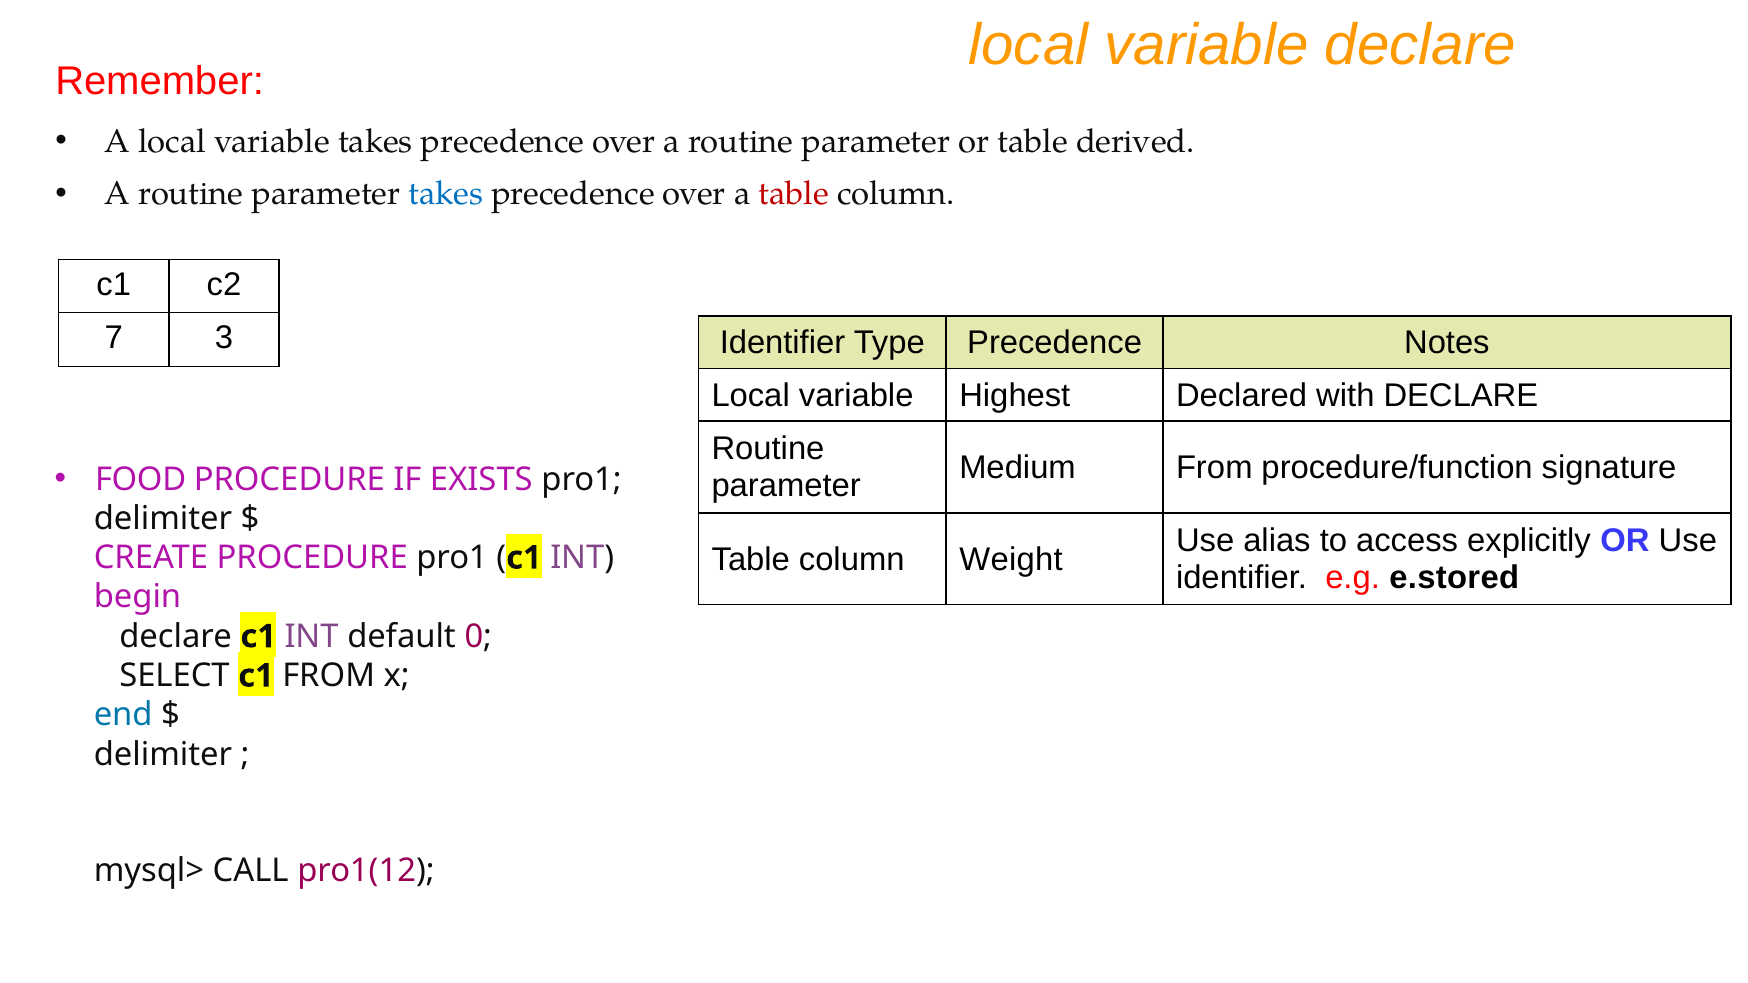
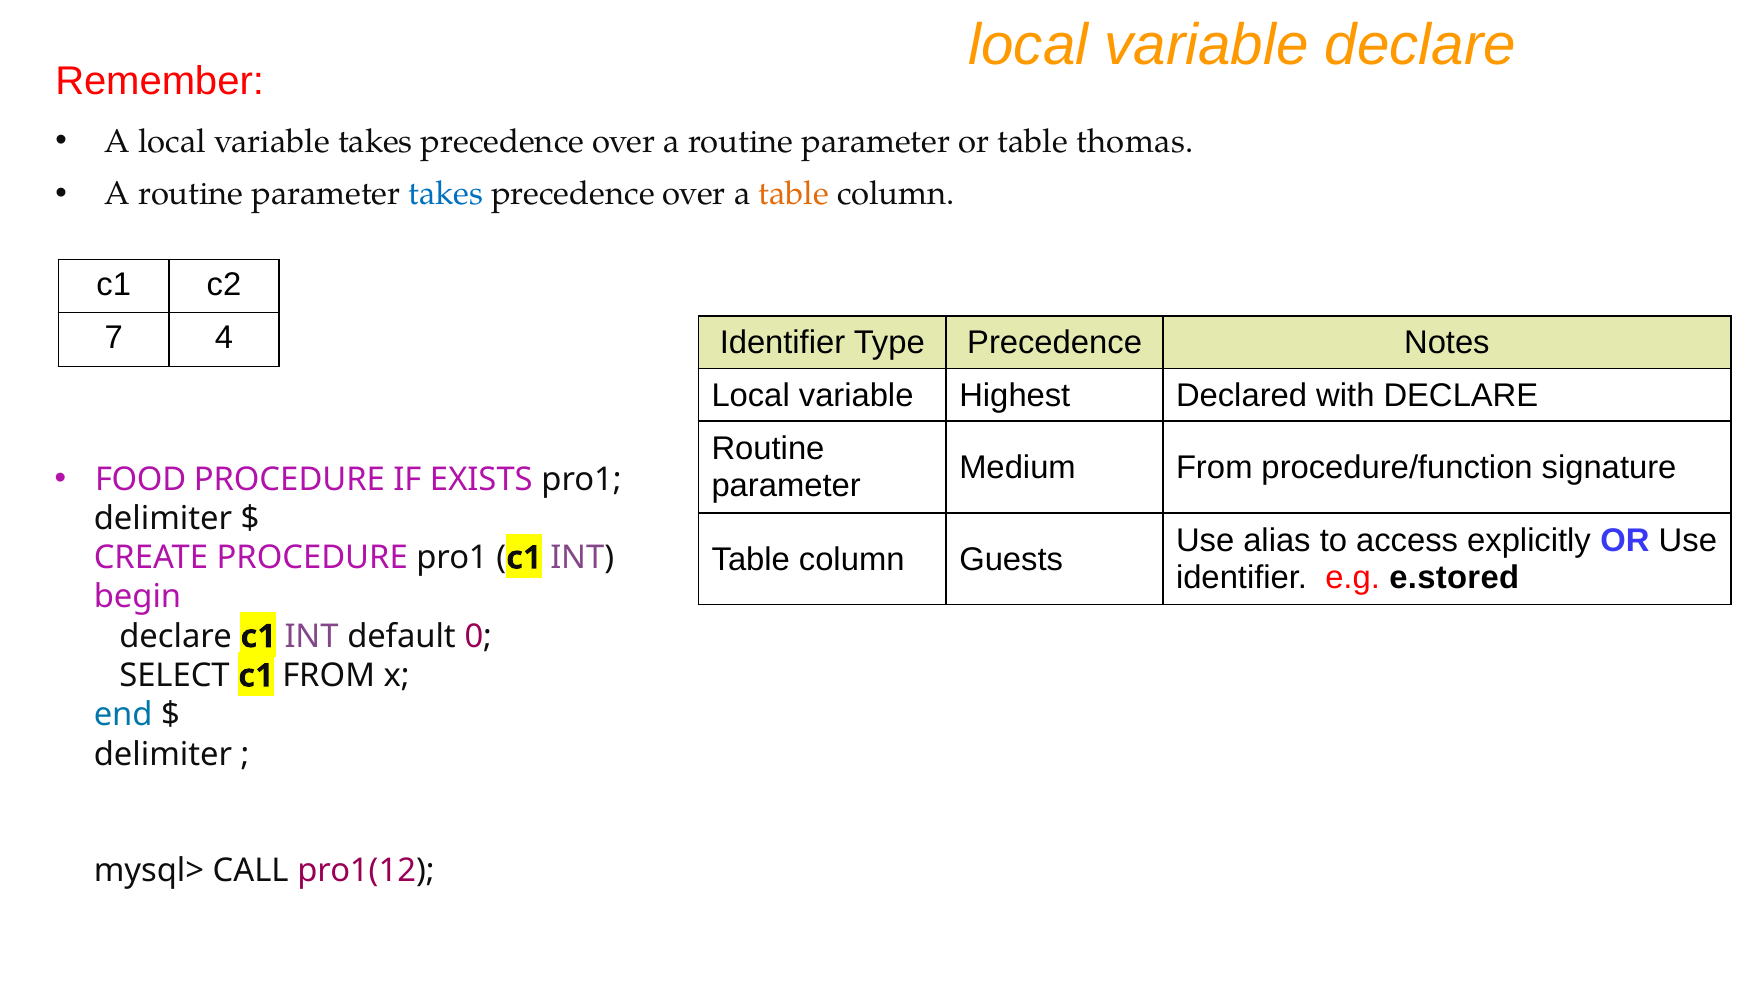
derived: derived -> thomas (1135, 142)
table colour: red -> orange (794, 194)
3: 3 -> 4 (224, 338)
Weight: Weight -> Guests (1011, 559)
